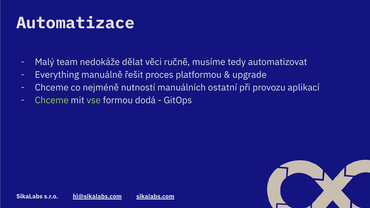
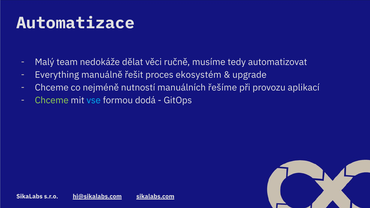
platformou: platformou -> ekosystém (199, 75)
ostatní: ostatní -> řešíme (223, 88)
vse colour: light green -> light blue (94, 100)
